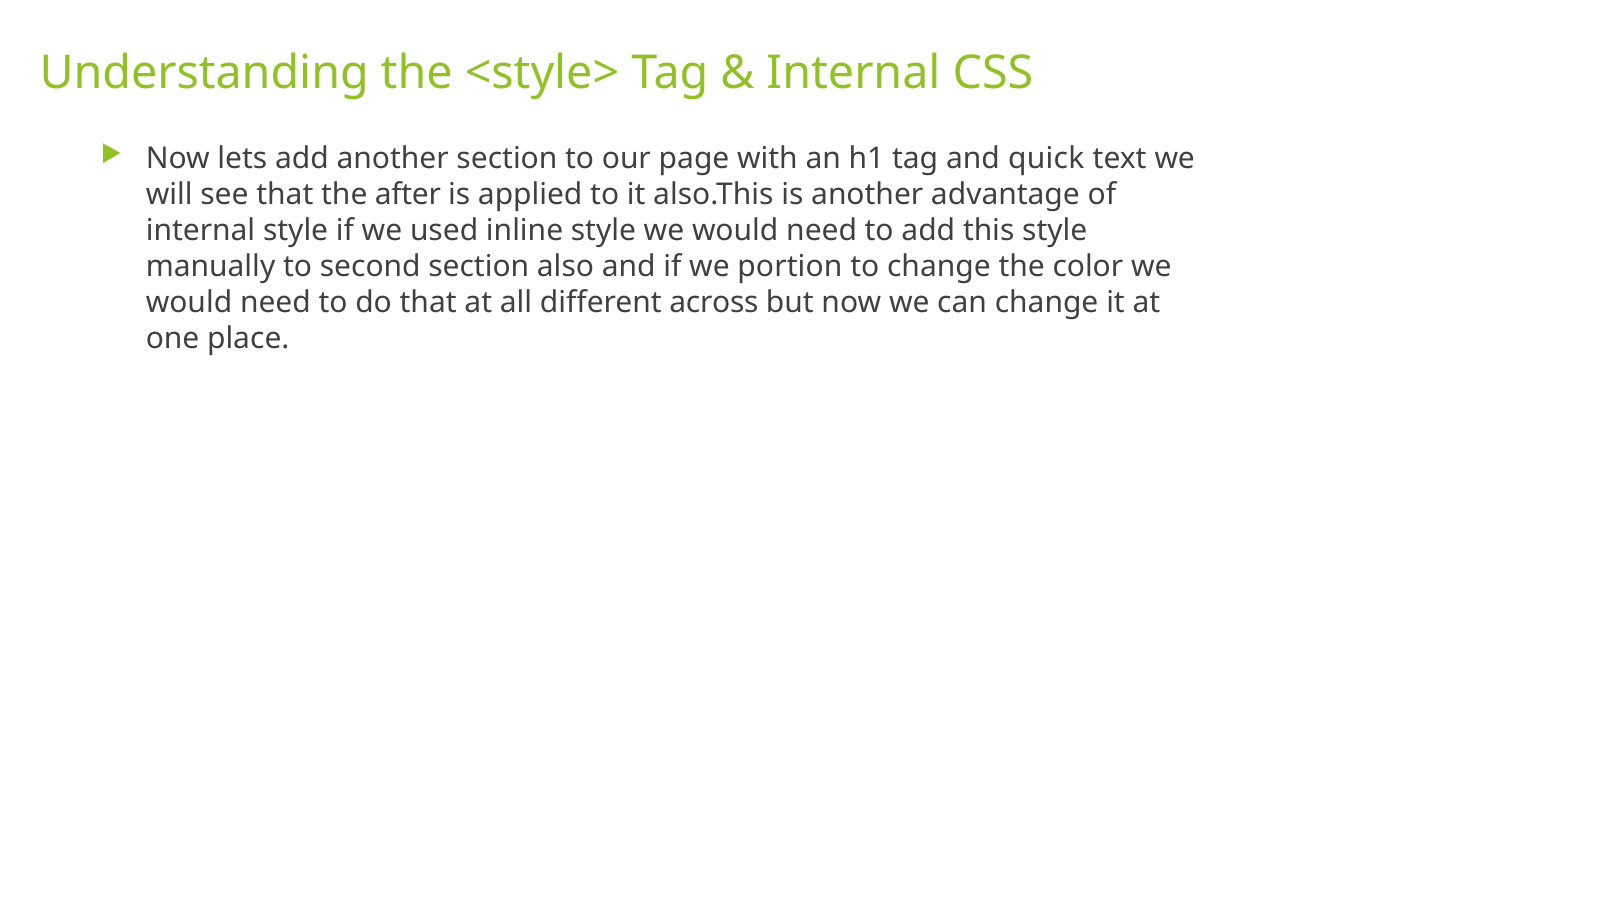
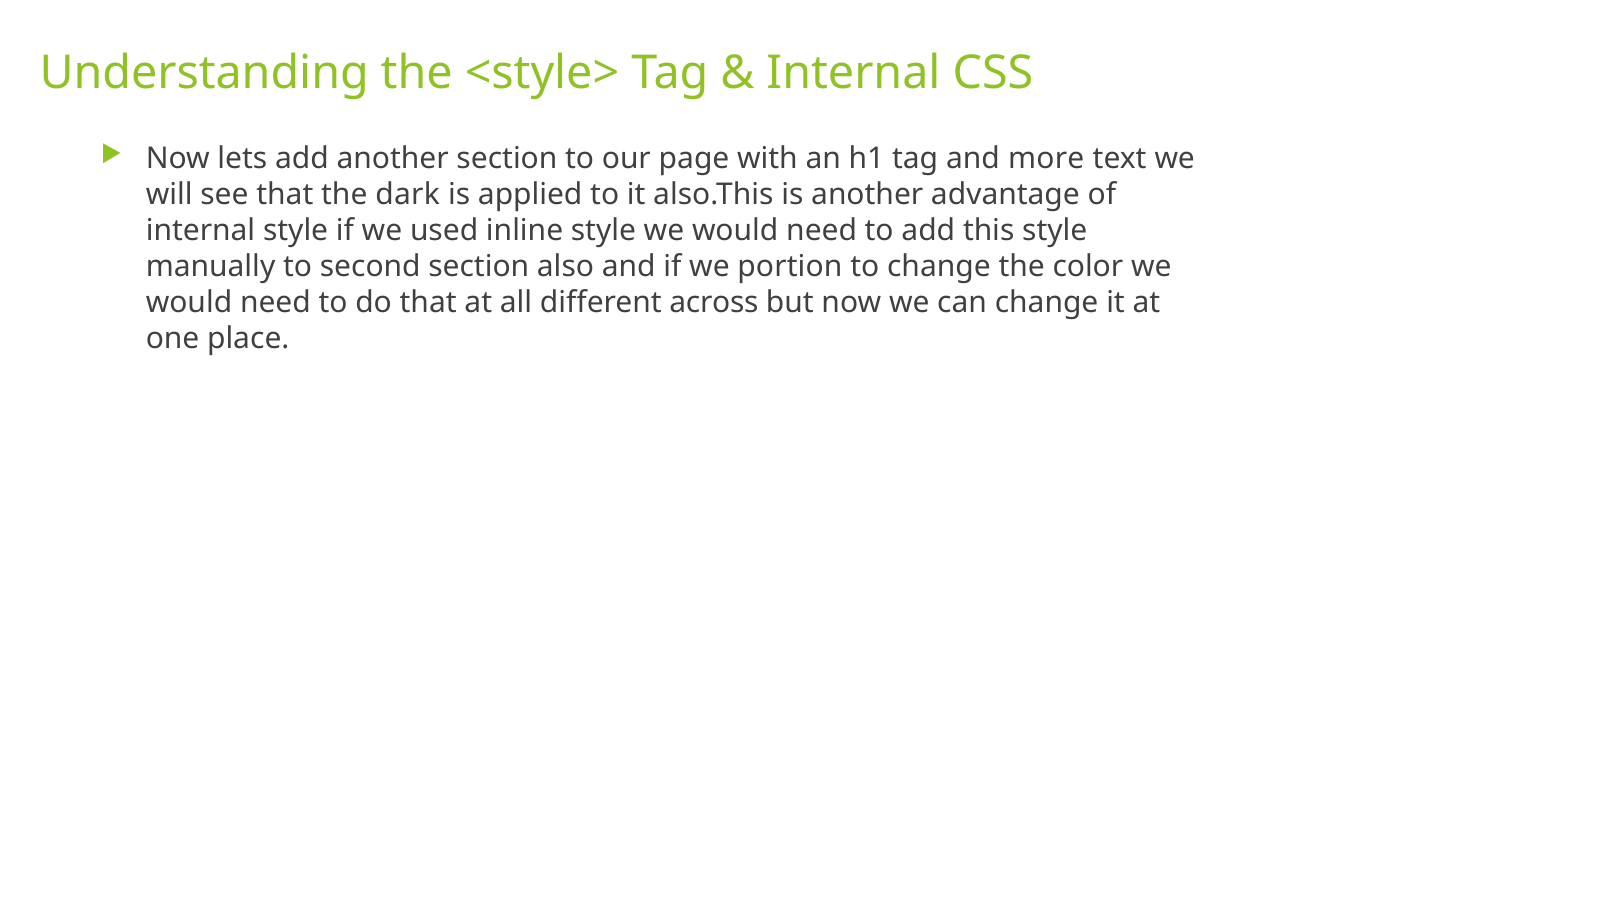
quick: quick -> more (1046, 159)
after: after -> dark (408, 195)
